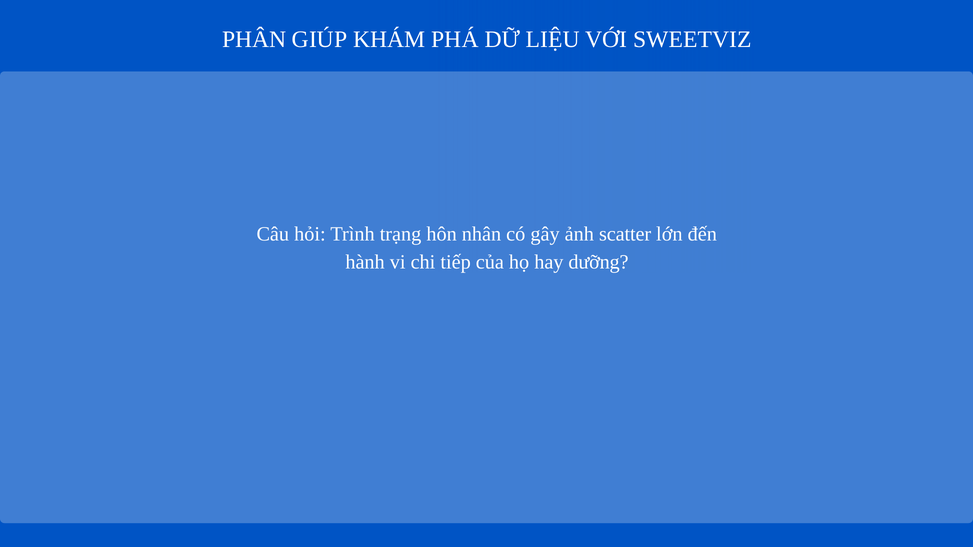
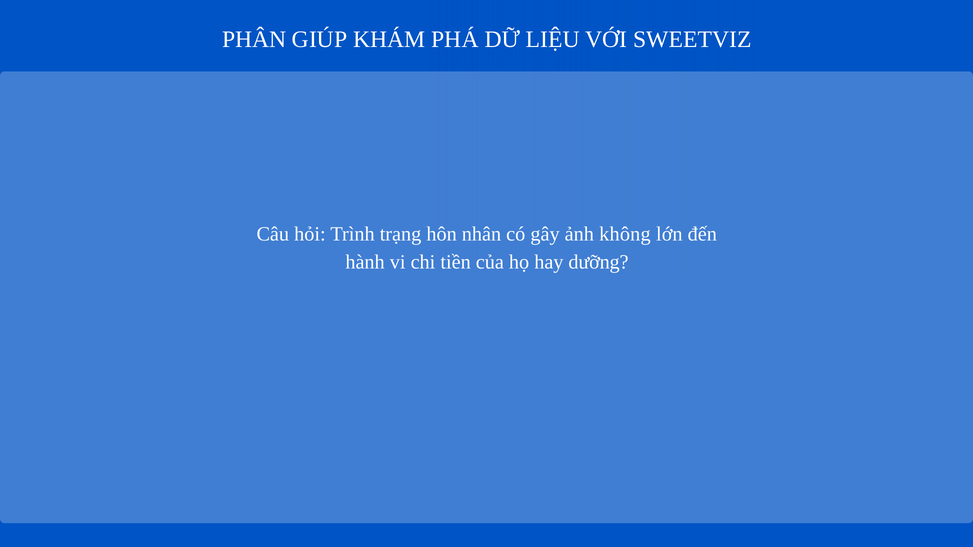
scatter: scatter -> không (625, 234)
tiếp: tiếp -> tiền (456, 262)
